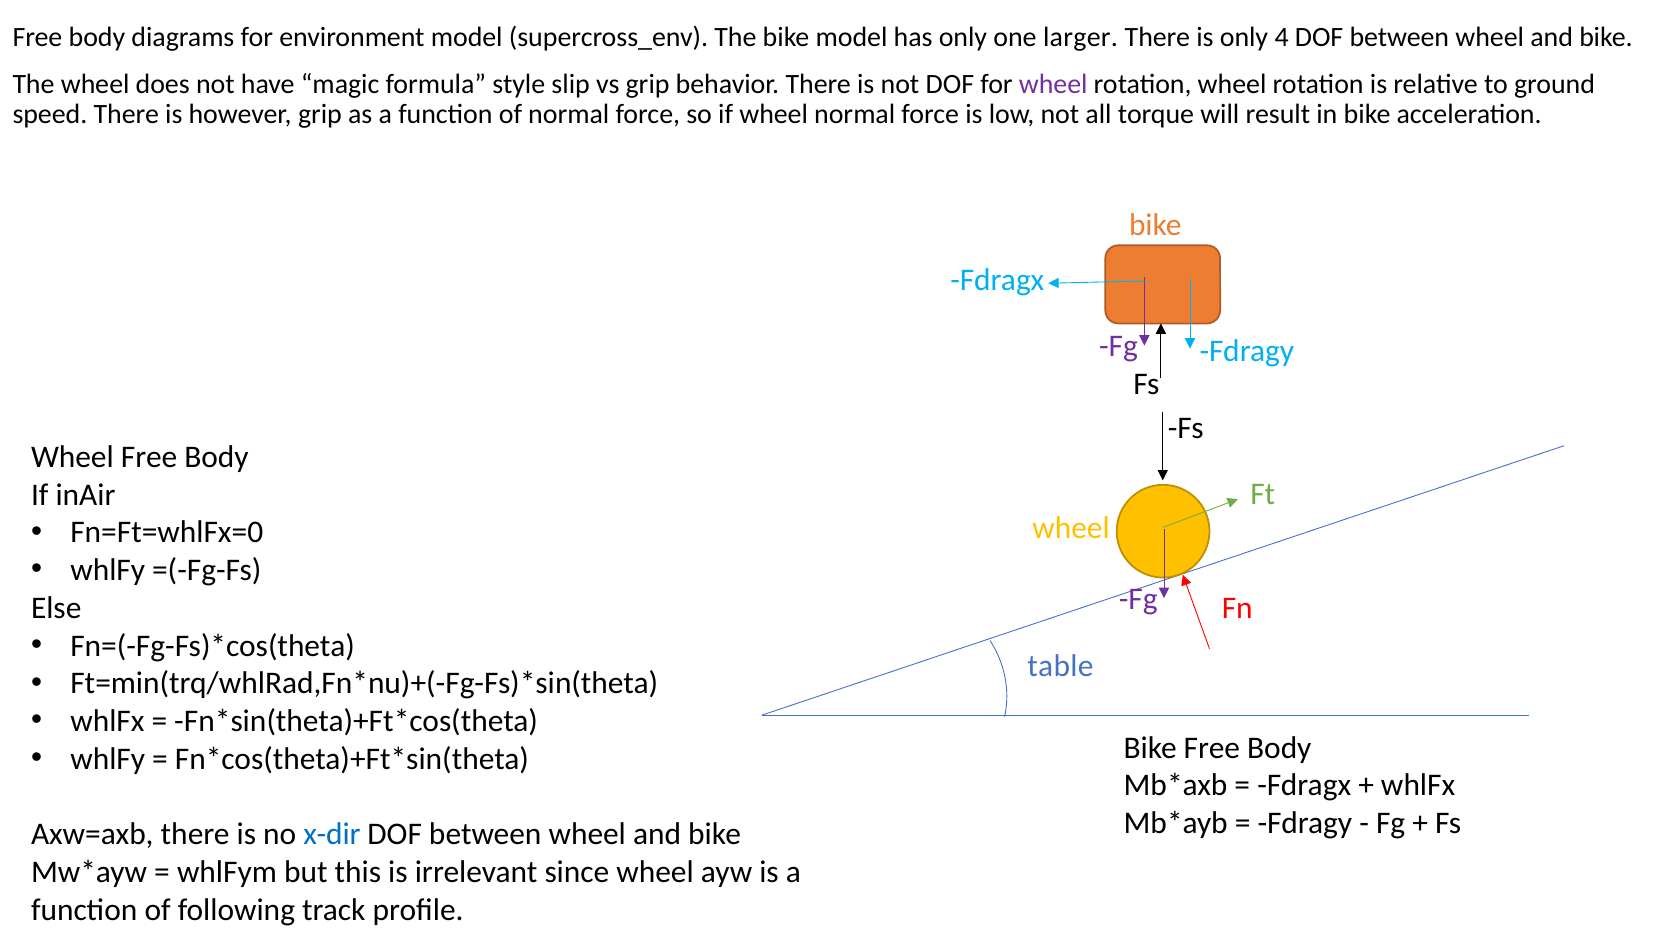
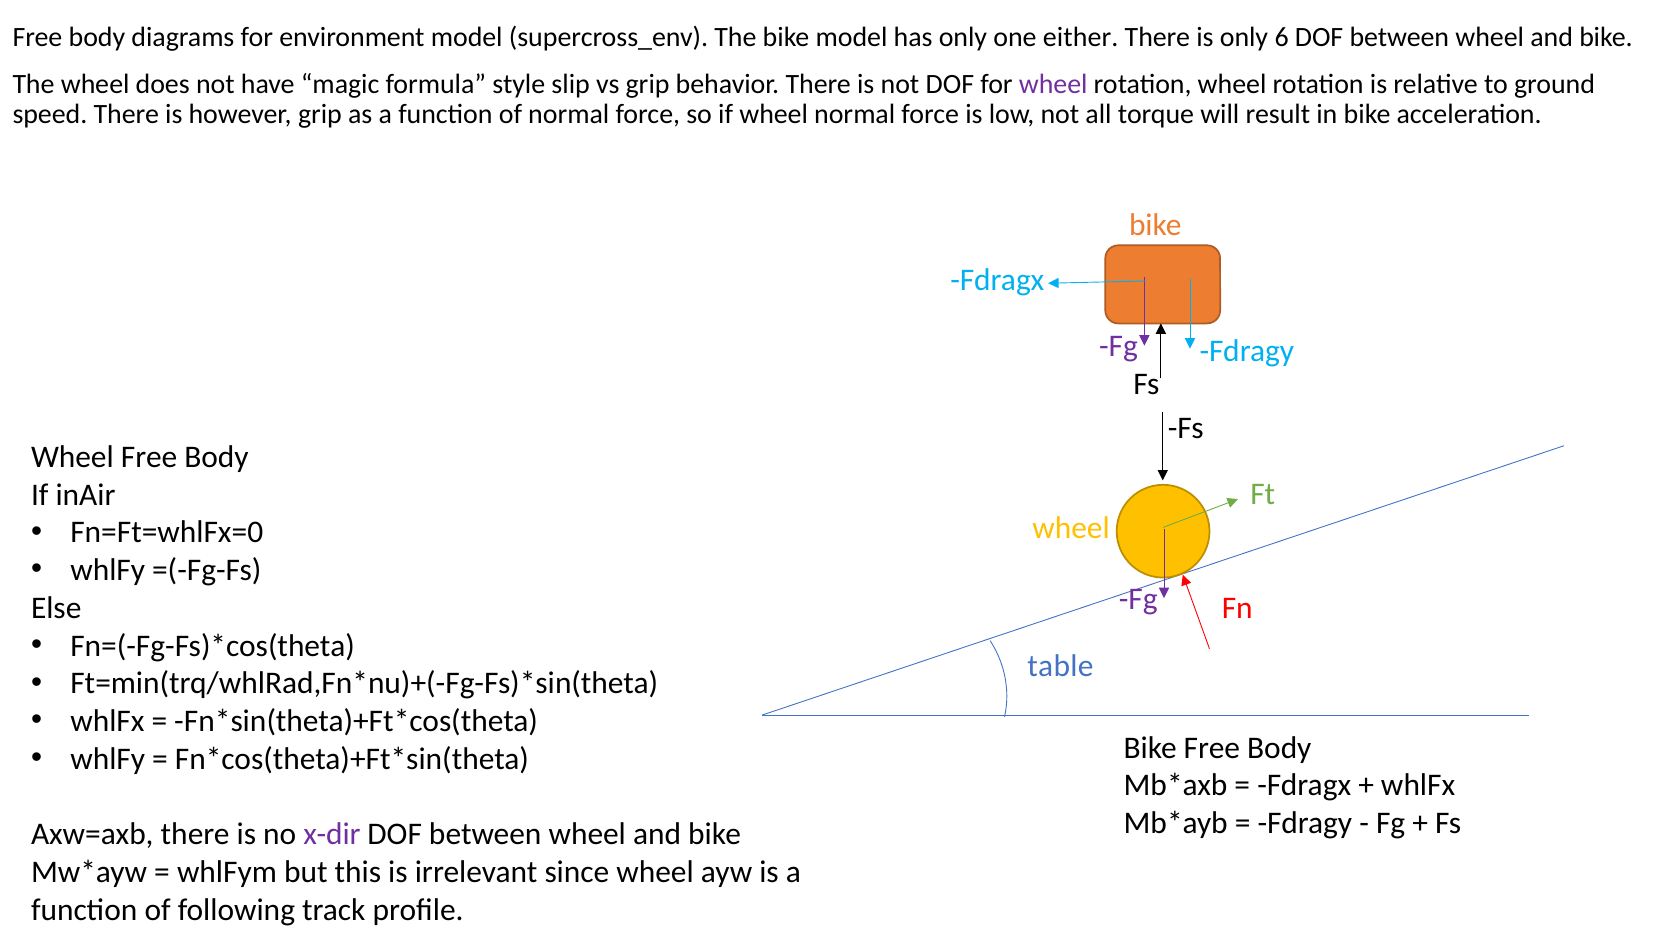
larger: larger -> either (1081, 37)
4: 4 -> 6 (1282, 37)
x-dir colour: blue -> purple (332, 835)
